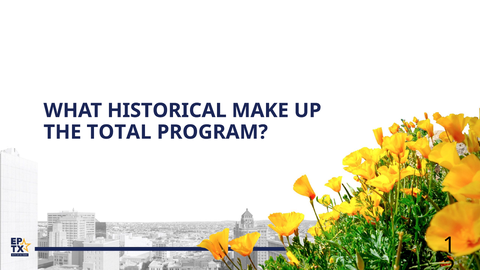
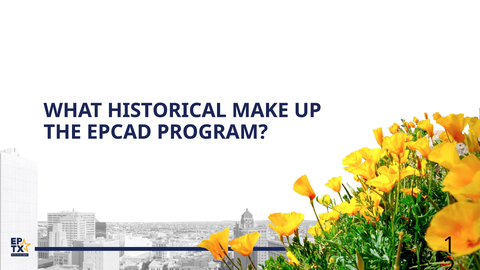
TOTAL: TOTAL -> EPCAD (119, 132)
